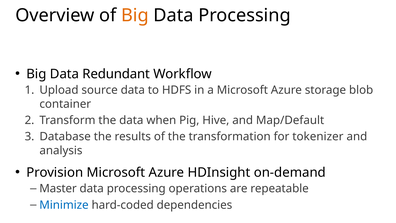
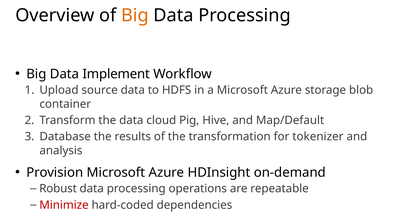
Redundant: Redundant -> Implement (116, 74)
when: when -> cloud (161, 120)
Master: Master -> Robust (58, 188)
Minimize colour: blue -> red (64, 205)
